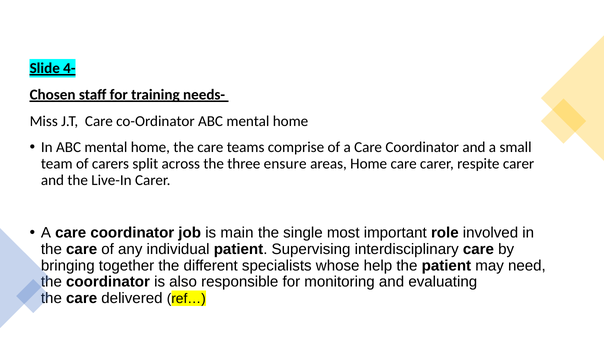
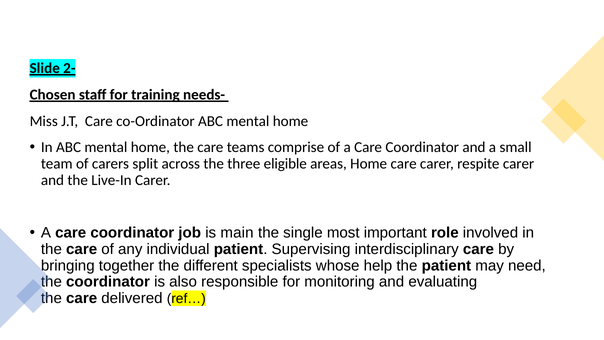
4-: 4- -> 2- (69, 68)
ensure: ensure -> eligible (285, 164)
